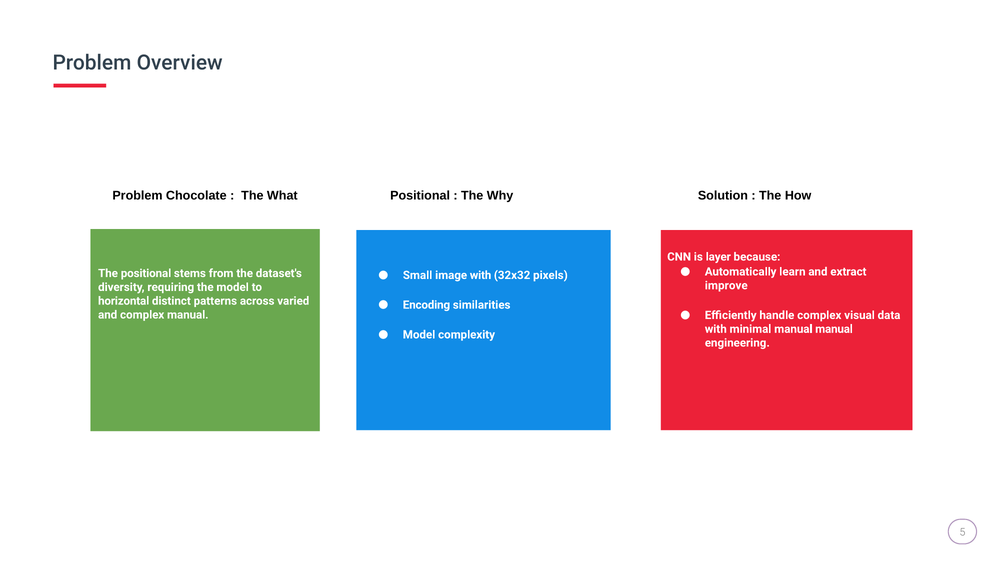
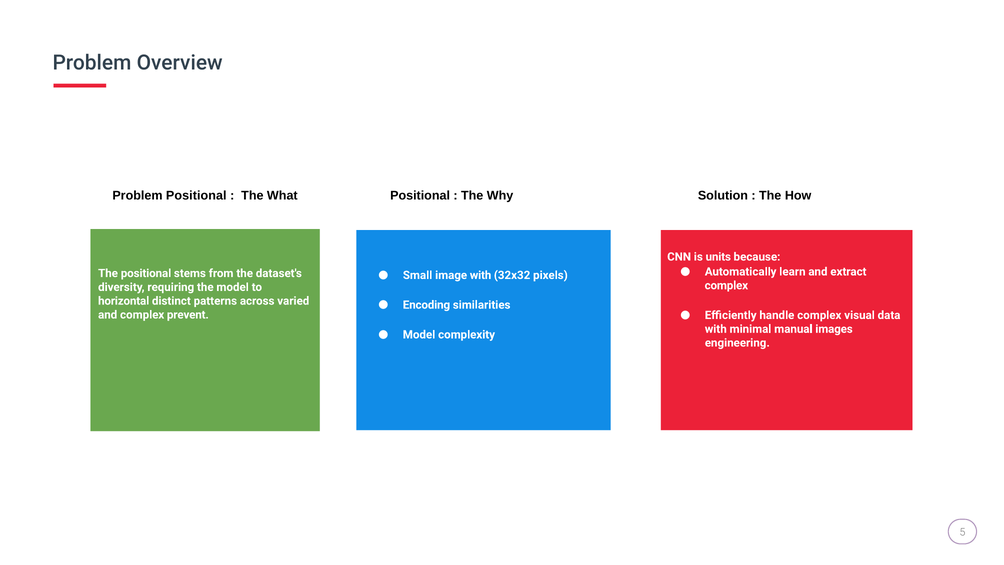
Problem Chocolate: Chocolate -> Positional (196, 196)
layer: layer -> units (718, 257)
improve: improve -> complex (726, 285)
complex manual: manual -> prevent (188, 315)
manual manual: manual -> images (834, 329)
